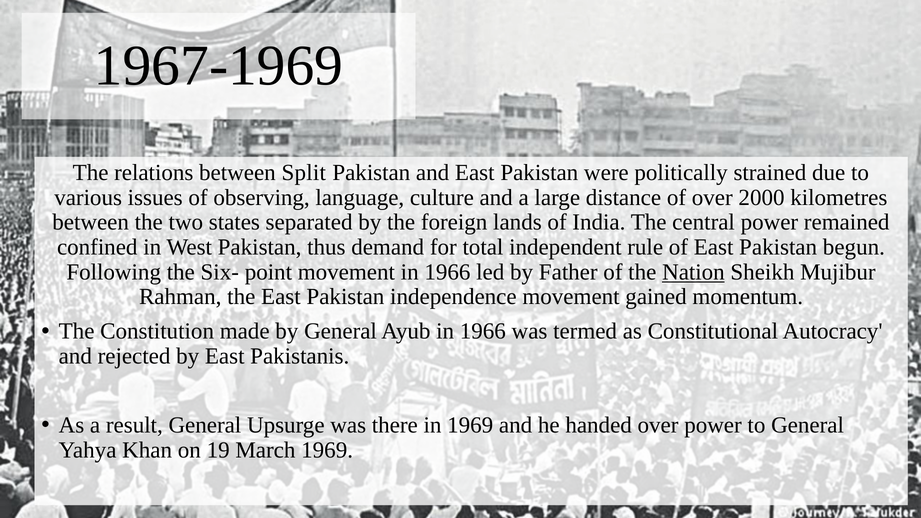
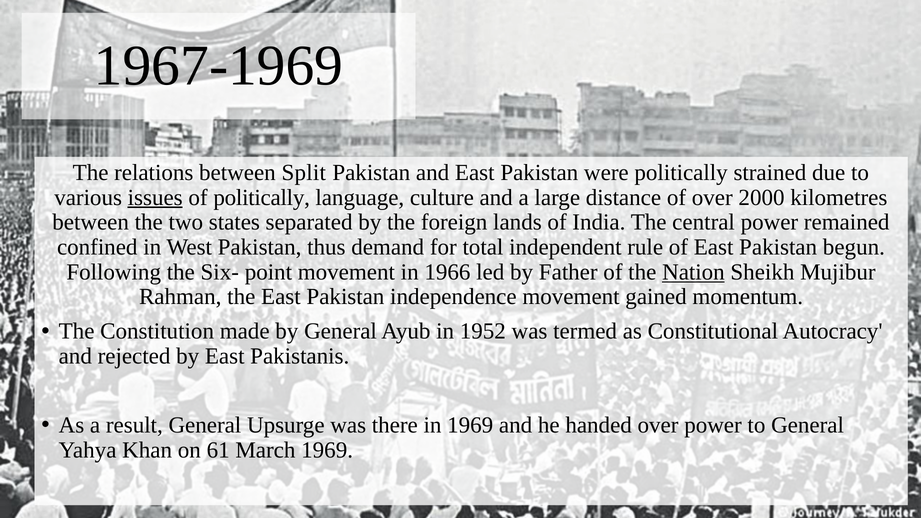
issues underline: none -> present (155, 198)
of observing: observing -> politically (262, 198)
Ayub in 1966: 1966 -> 1952 (483, 331)
19: 19 -> 61 (218, 450)
